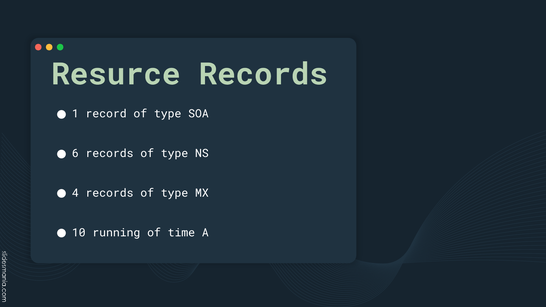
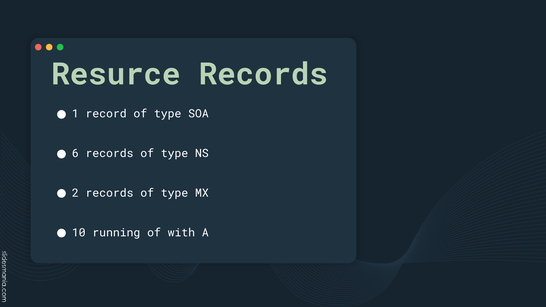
4: 4 -> 2 (75, 193)
time: time -> with (181, 233)
